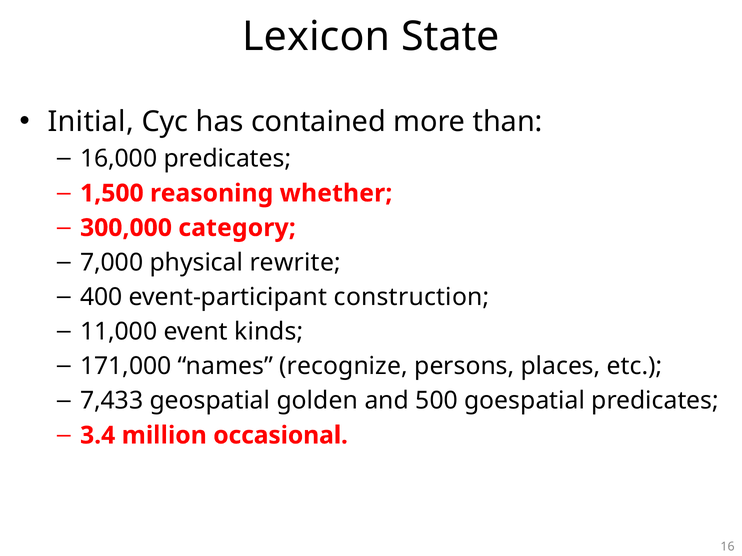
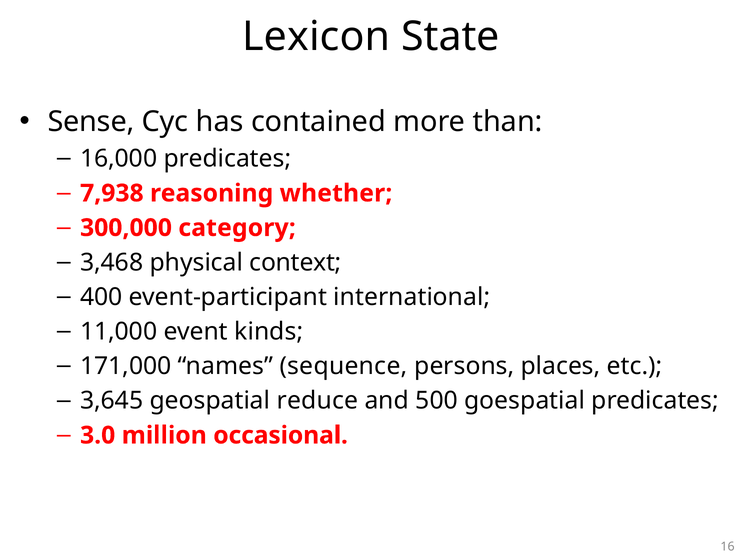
Initial: Initial -> Sense (91, 122)
1,500: 1,500 -> 7,938 (112, 193)
7,000: 7,000 -> 3,468 (112, 263)
rewrite: rewrite -> context (295, 263)
construction: construction -> international (412, 297)
recognize: recognize -> sequence (344, 367)
7,433: 7,433 -> 3,645 (112, 401)
golden: golden -> reduce (317, 401)
3.4: 3.4 -> 3.0 (98, 436)
